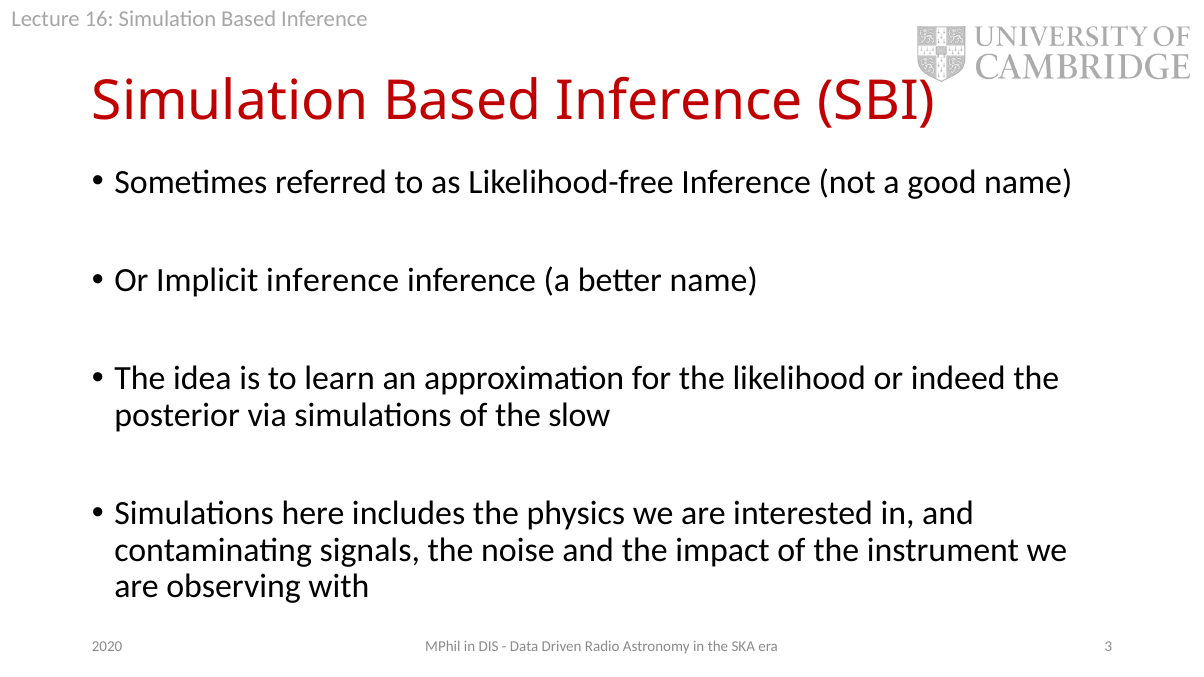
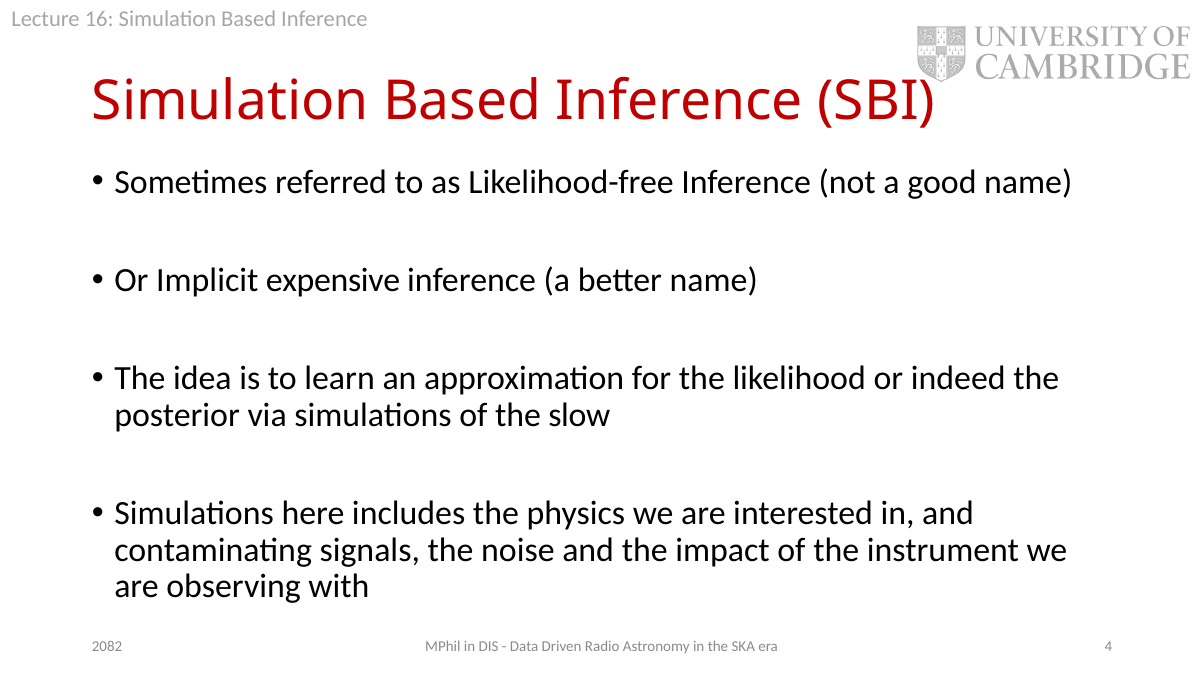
Implicit inference: inference -> expensive (333, 280)
3: 3 -> 4 (1108, 647)
2020: 2020 -> 2082 (107, 647)
